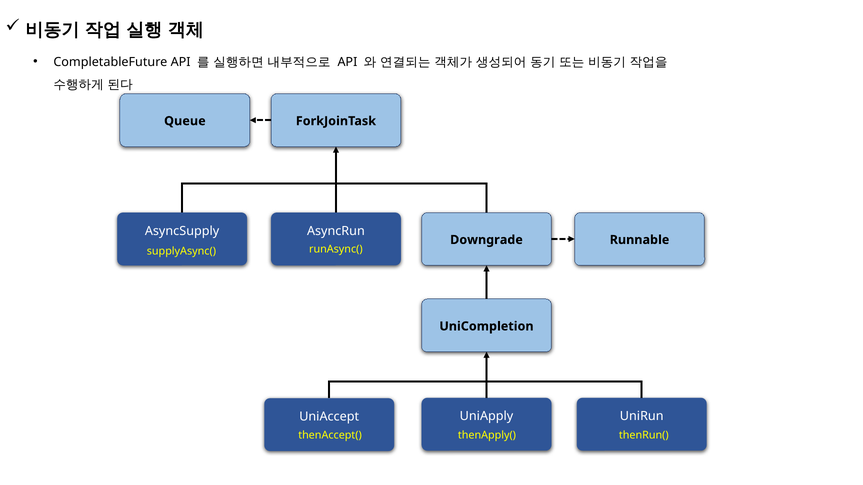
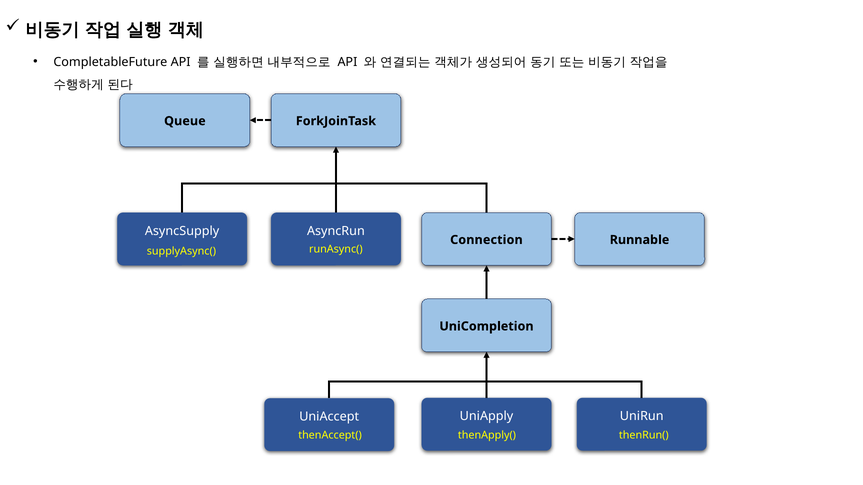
Downgrade: Downgrade -> Connection (486, 240)
